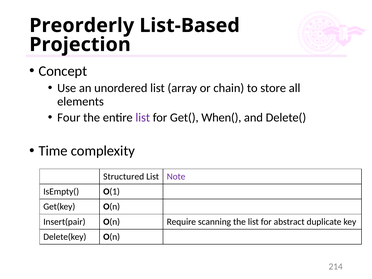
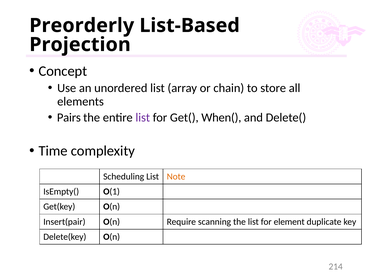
Four: Four -> Pairs (69, 117)
Structured: Structured -> Scheduling (124, 177)
Note colour: purple -> orange (176, 177)
abstract: abstract -> element (289, 222)
